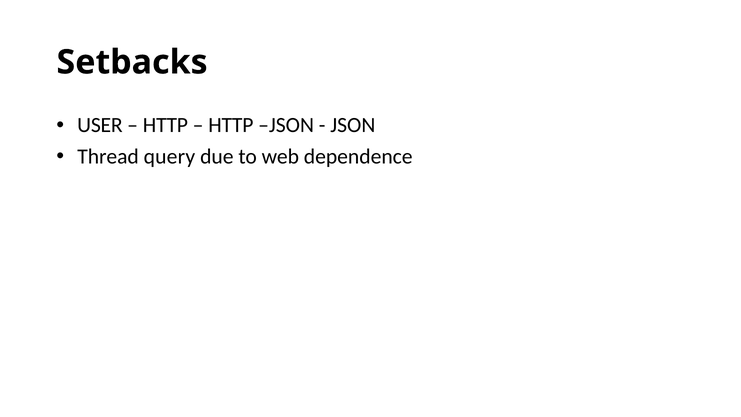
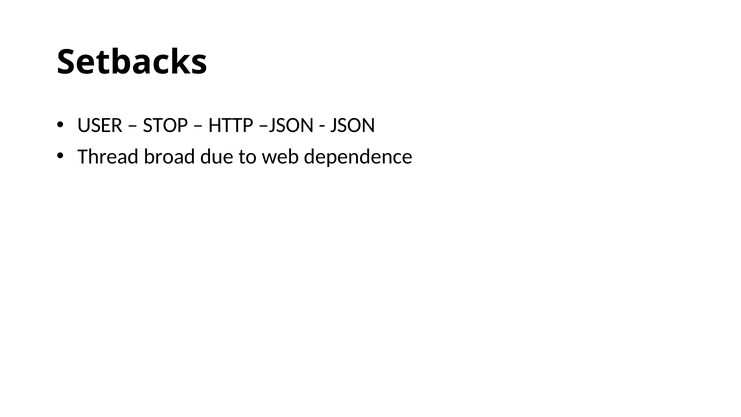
HTTP: HTTP -> STOP (165, 125)
query: query -> broad (170, 156)
